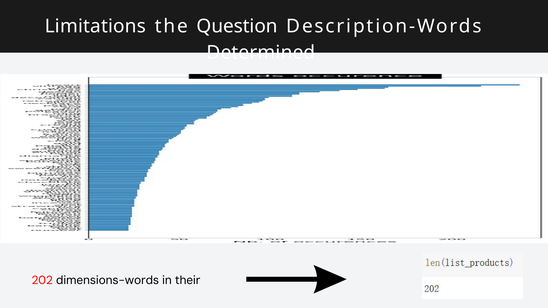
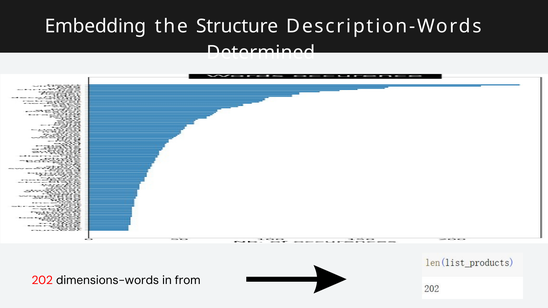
Limitations: Limitations -> Embedding (96, 26)
Question: Question -> Structure (237, 26)
their: their -> from (188, 280)
